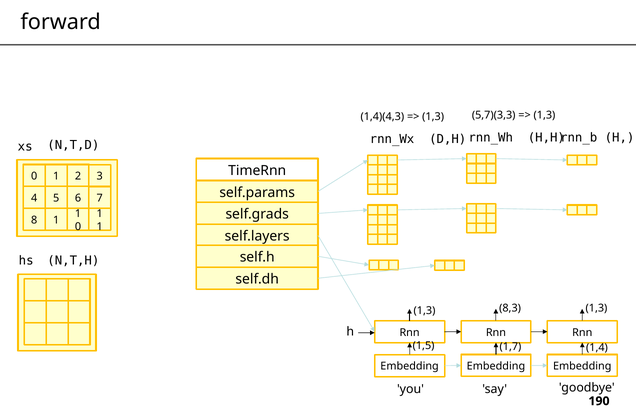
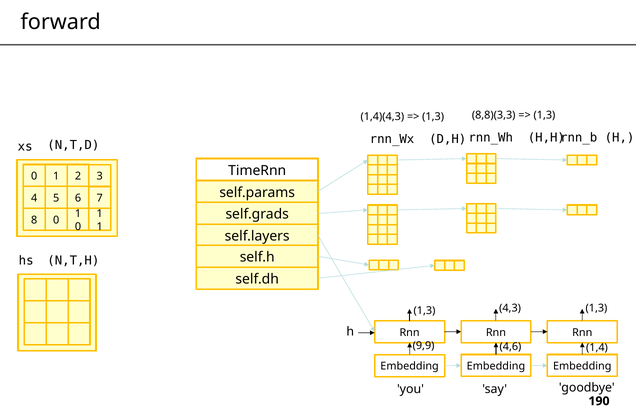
5,7)(3,3: 5,7)(3,3 -> 8,8)(3,3 (494, 115)
8 1: 1 -> 0 (56, 220)
8,3: 8,3 -> 4,3 (510, 308)
1,5: 1,5 -> 9,9 (424, 346)
1,7: 1,7 -> 4,6 (510, 347)
